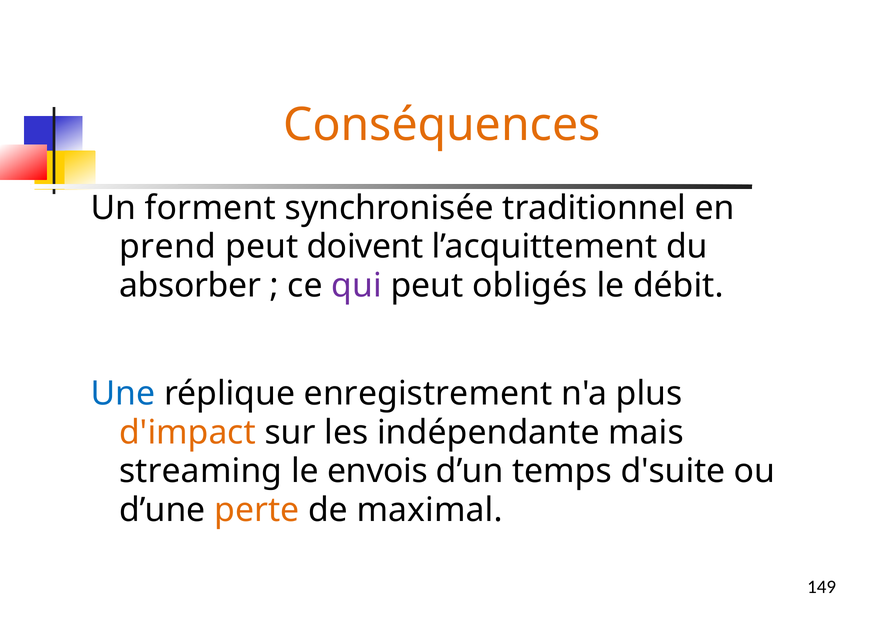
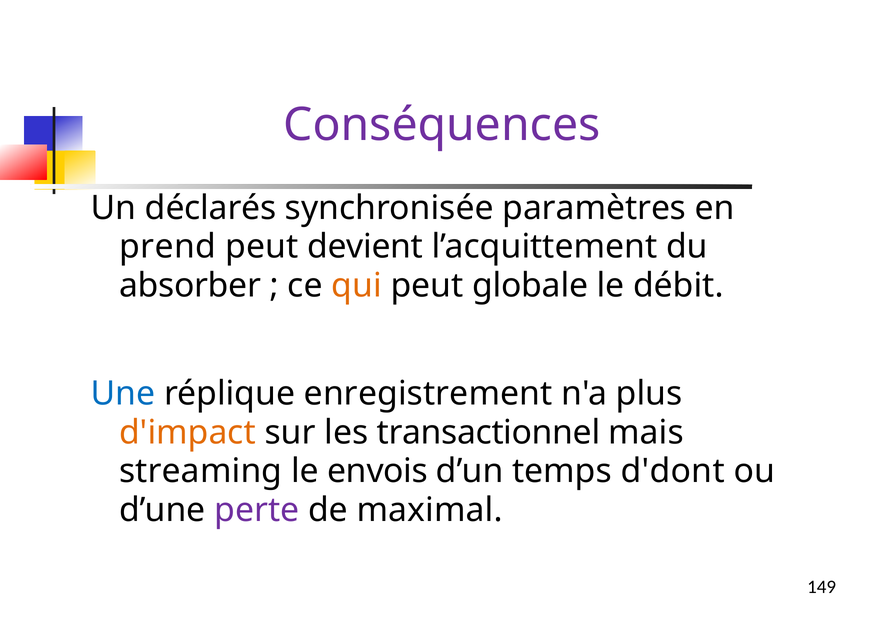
Conséquences colour: orange -> purple (442, 125)
forment: forment -> déclarés (211, 208)
traditionnel: traditionnel -> paramètres (594, 208)
doivent: doivent -> devient (365, 247)
qui colour: purple -> orange (357, 286)
obligés: obligés -> globale (530, 286)
indépendante: indépendante -> transactionnel (489, 432)
d'suite: d'suite -> d'dont (673, 471)
perte colour: orange -> purple (257, 510)
